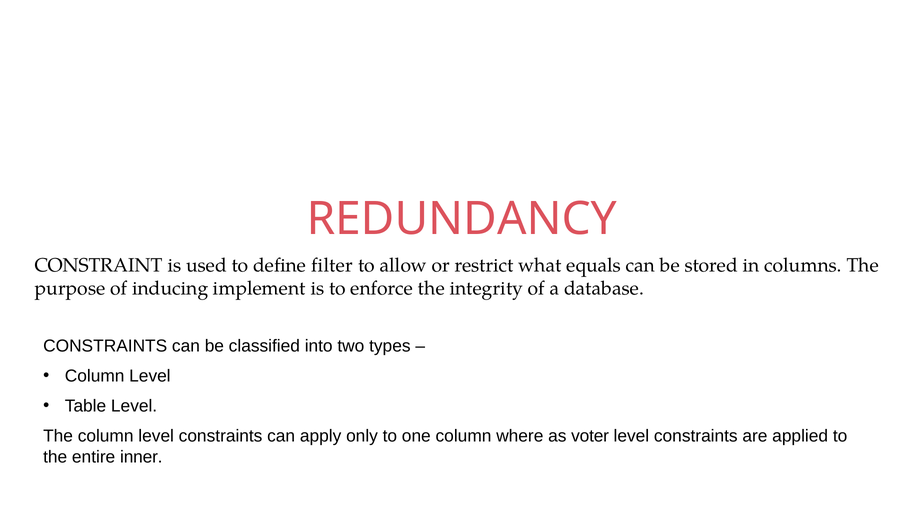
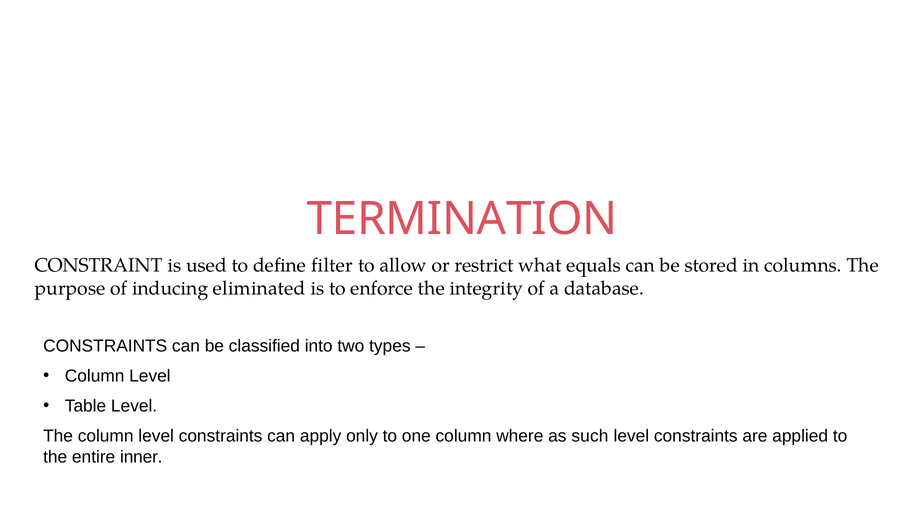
REDUNDANCY: REDUNDANCY -> TERMINATION (462, 219)
implement: implement -> eliminated (259, 288)
voter: voter -> such (590, 436)
